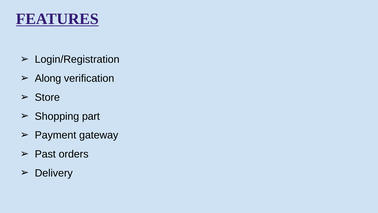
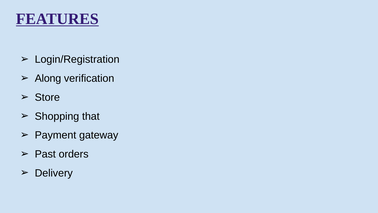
part: part -> that (91, 116)
